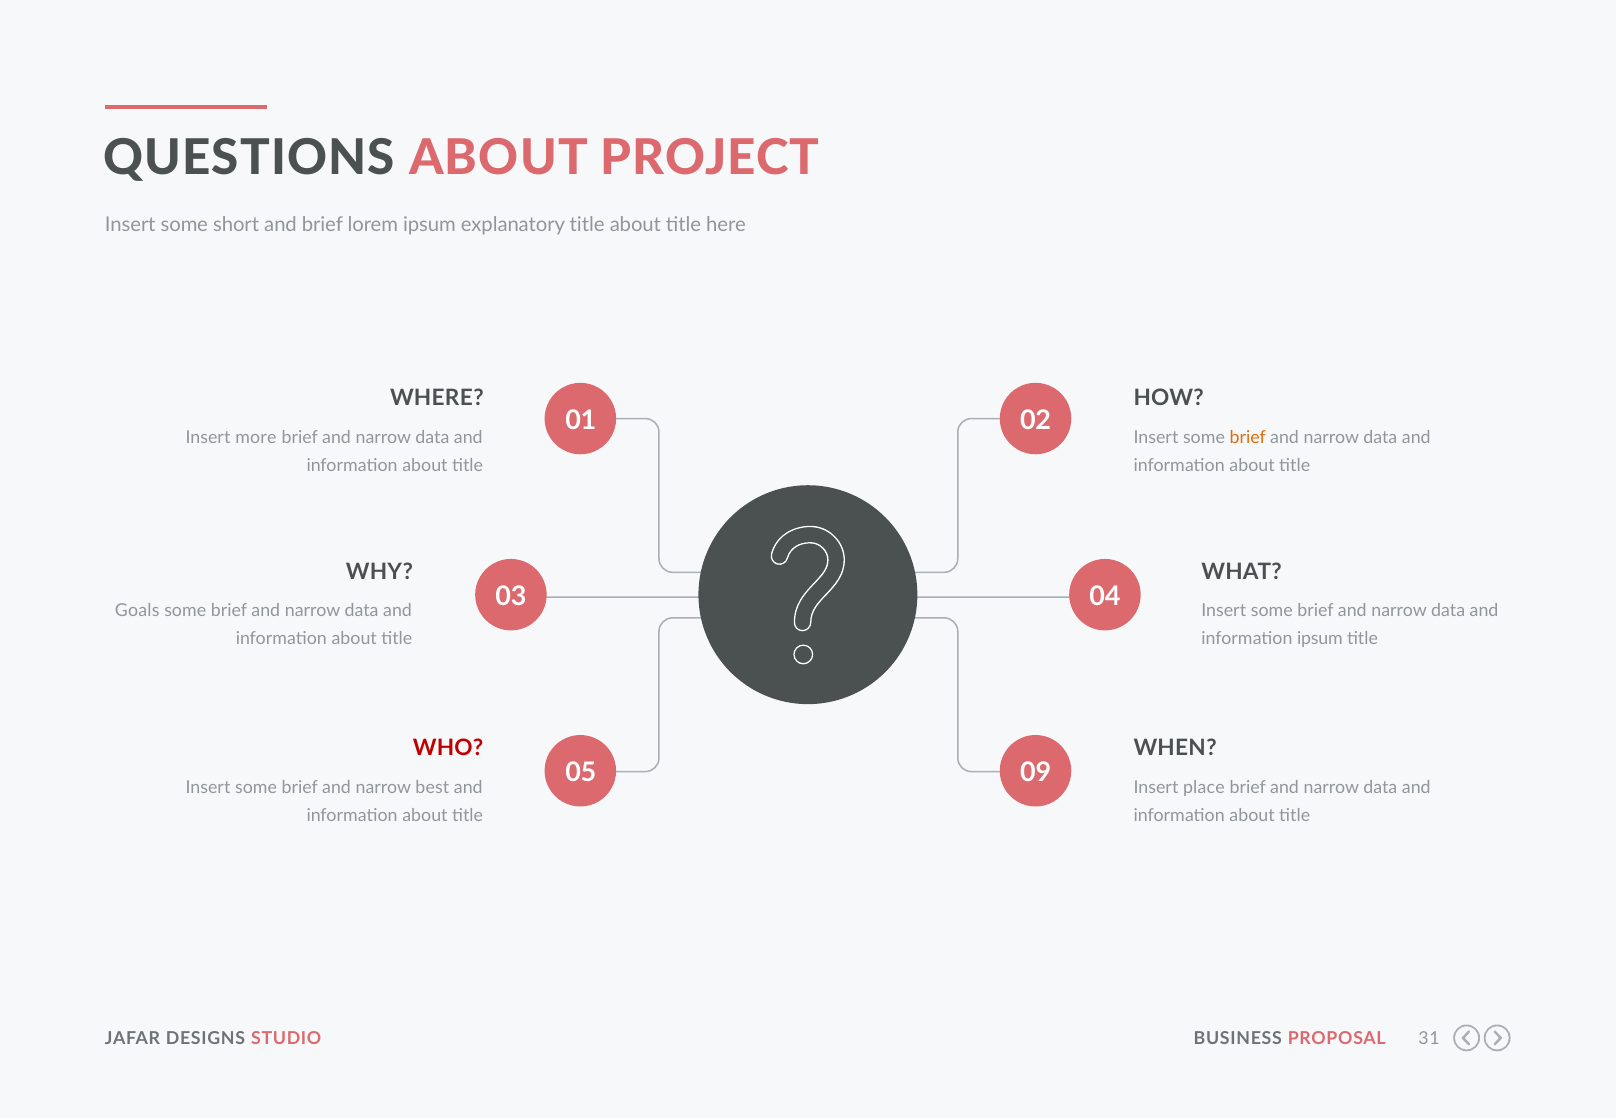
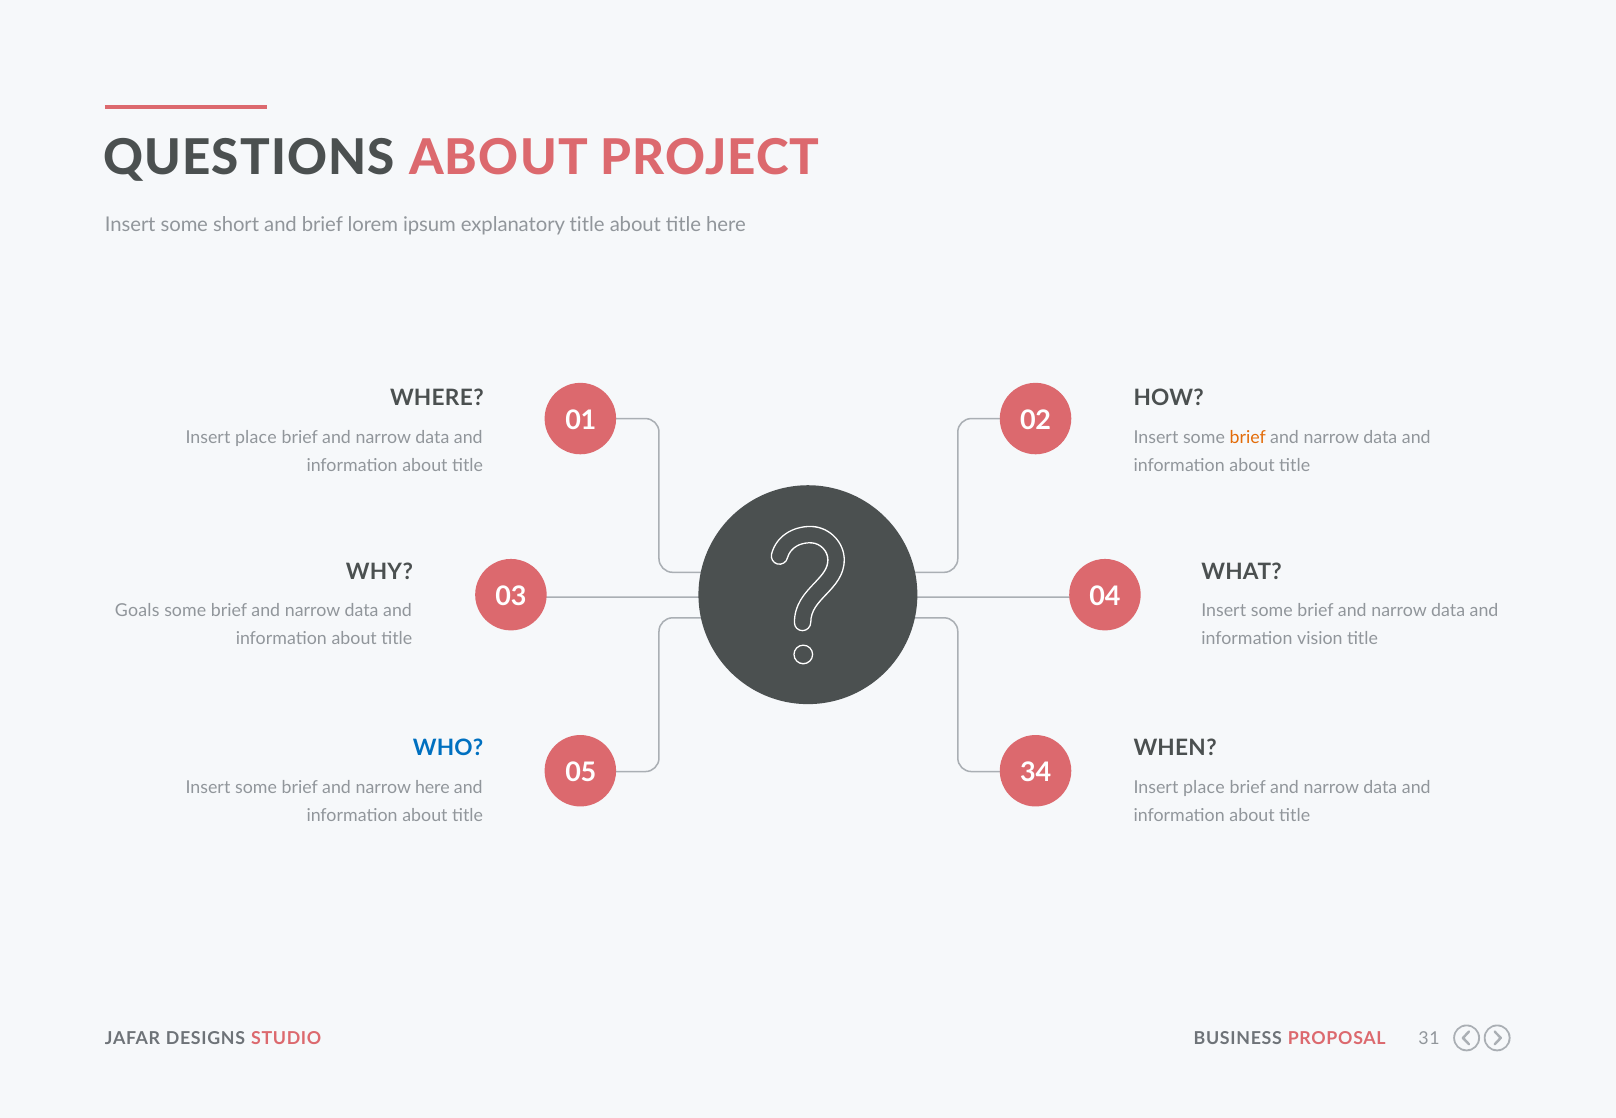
more: more -> place (256, 438)
information ipsum: ipsum -> vision (1320, 639)
WHO colour: red -> blue (448, 749)
09: 09 -> 34 (1036, 773)
narrow best: best -> here (432, 788)
